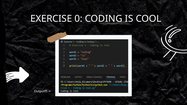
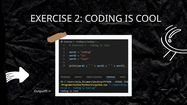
0: 0 -> 2 (78, 19)
